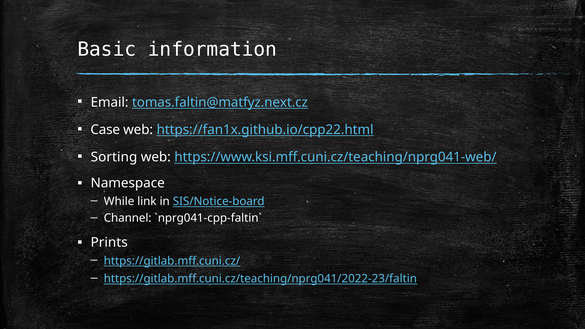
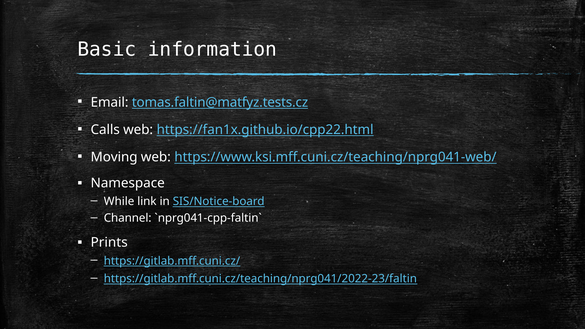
tomas.faltin@matfyz.next.cz: tomas.faltin@matfyz.next.cz -> tomas.faltin@matfyz.tests.cz (220, 102)
Case: Case -> Calls (105, 130)
Sorting: Sorting -> Moving (114, 157)
